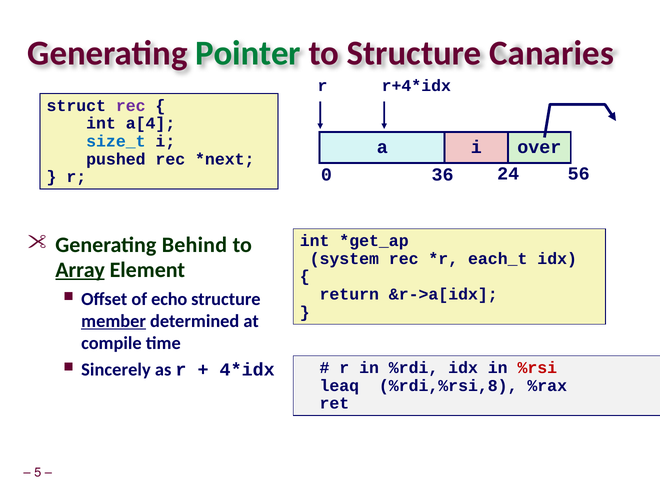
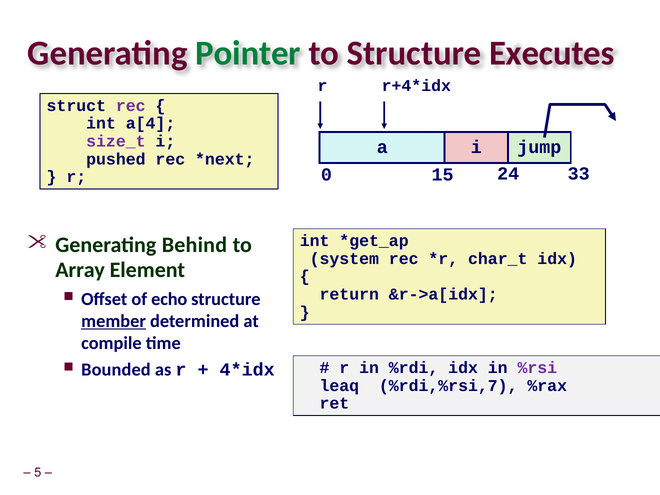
Canaries: Canaries -> Executes (552, 53)
size_t colour: blue -> purple (116, 141)
over: over -> jump (539, 147)
36: 36 -> 15 (443, 175)
56: 56 -> 33 (579, 174)
each_t: each_t -> char_t (498, 259)
Array underline: present -> none (80, 270)
%rsi colour: red -> purple (537, 368)
Sincerely: Sincerely -> Bounded (116, 370)
%rdi,%rsi,8: %rdi,%rsi,8 -> %rdi,%rsi,7 (448, 386)
